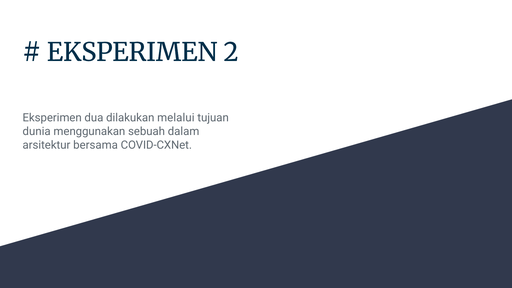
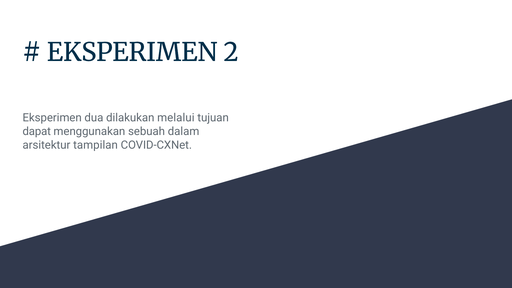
dunia: dunia -> dapat (37, 132)
bersama: bersama -> tampilan (96, 145)
